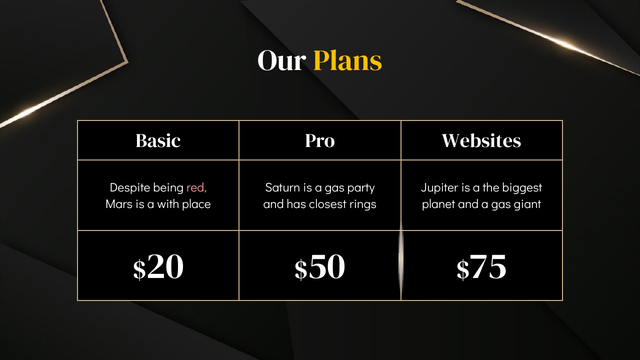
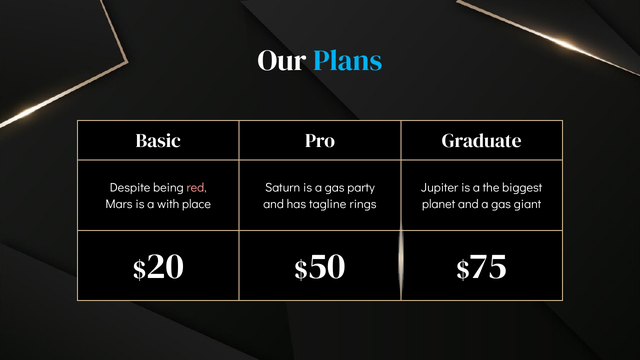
Plans colour: yellow -> light blue (348, 60)
Websites: Websites -> Graduate (482, 141)
closest: closest -> tagline (328, 204)
